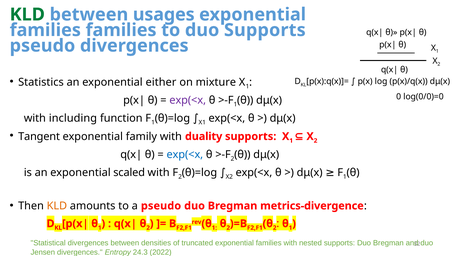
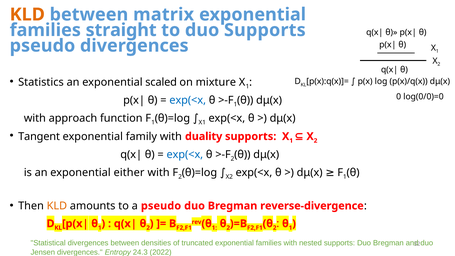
KLD colour: green -> orange (27, 15)
usages: usages -> matrix (164, 15)
families families: families -> straight (121, 30)
either: either -> scaled (161, 82)
exp(<x colour: purple -> blue (188, 100)
including: including -> approach (73, 118)
scaled: scaled -> either (129, 172)
metrics-divergence: metrics-divergence -> reverse-divergence (312, 206)
